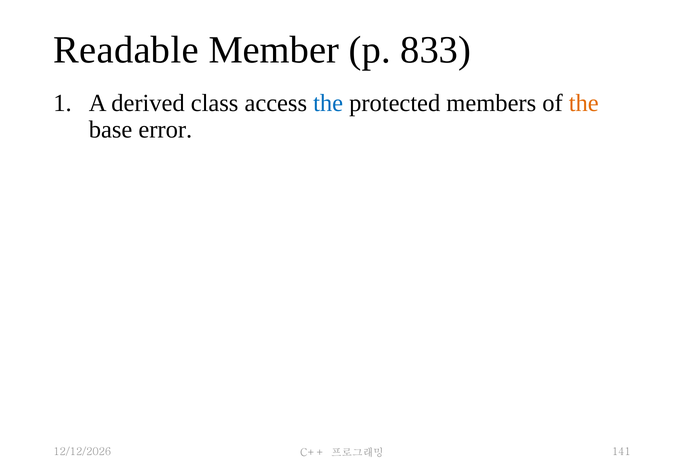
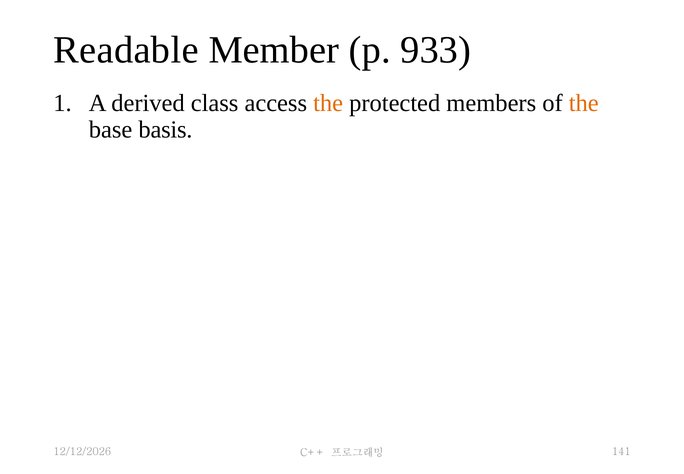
833: 833 -> 933 (436, 50)
the colour: blue -> orange (328, 103)
error: error -> basis (165, 129)
